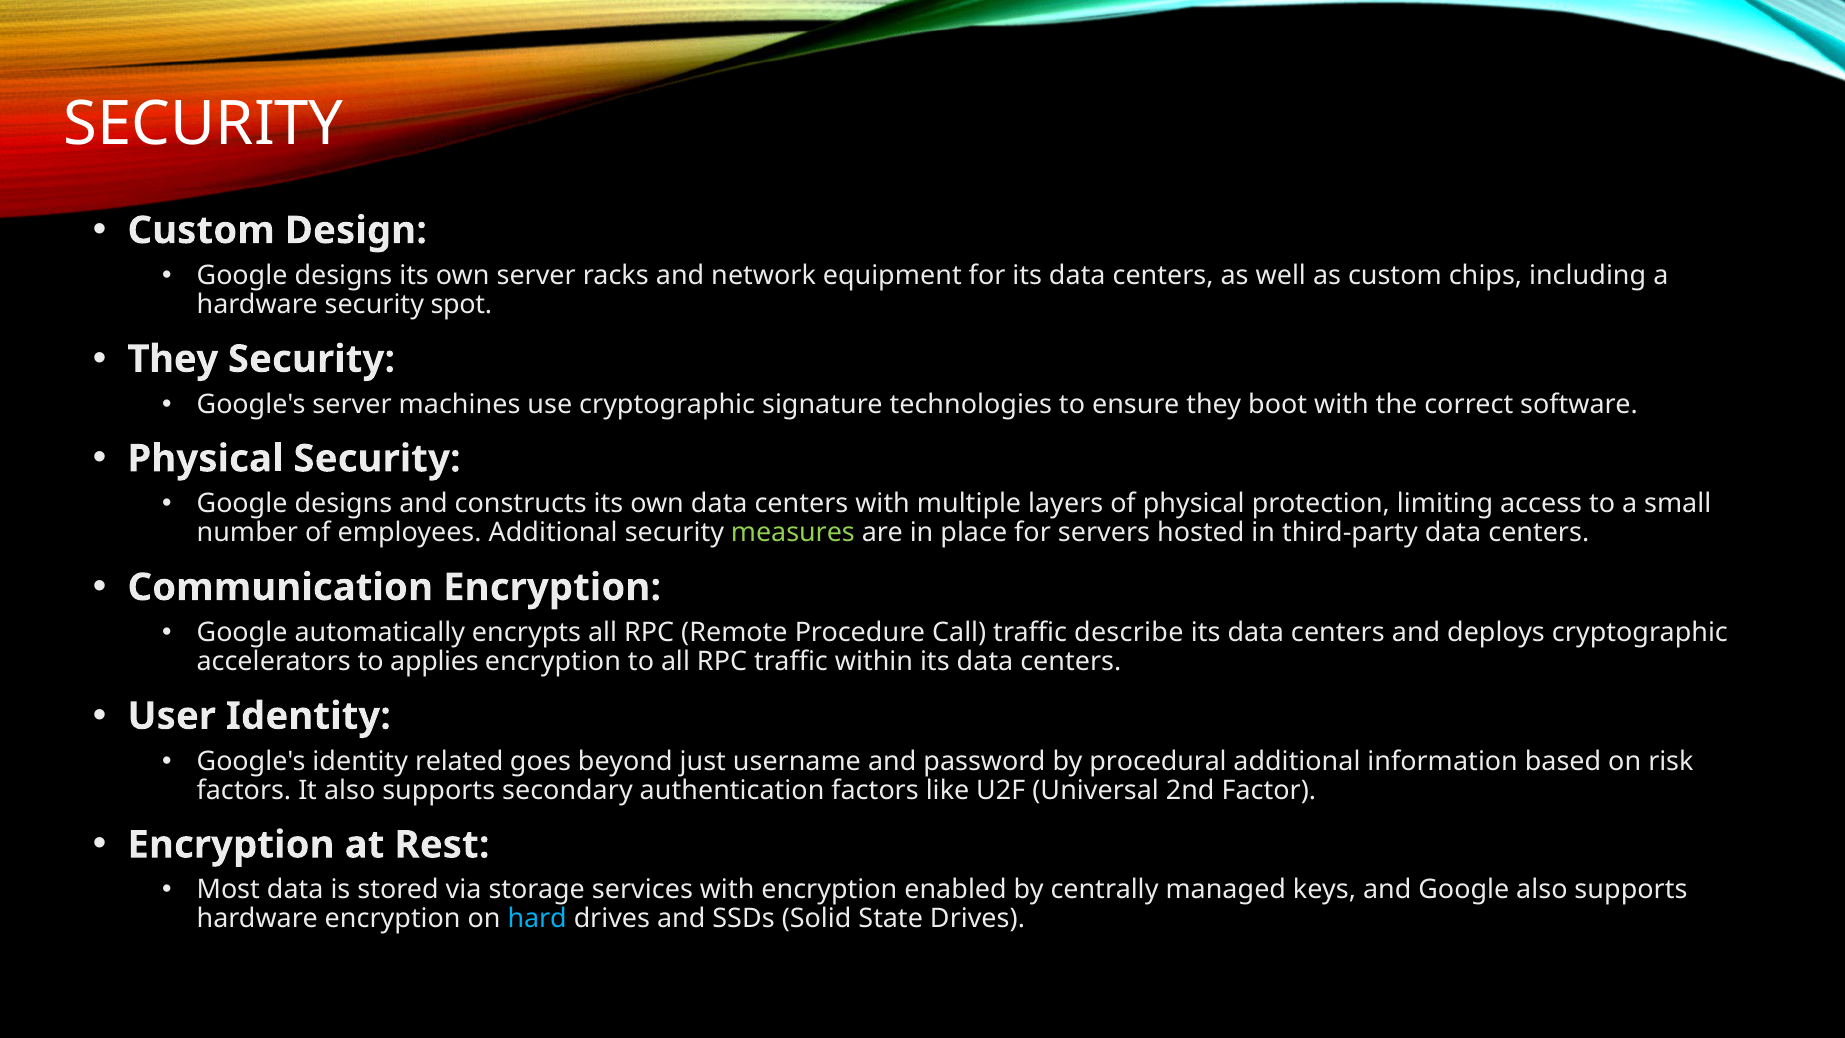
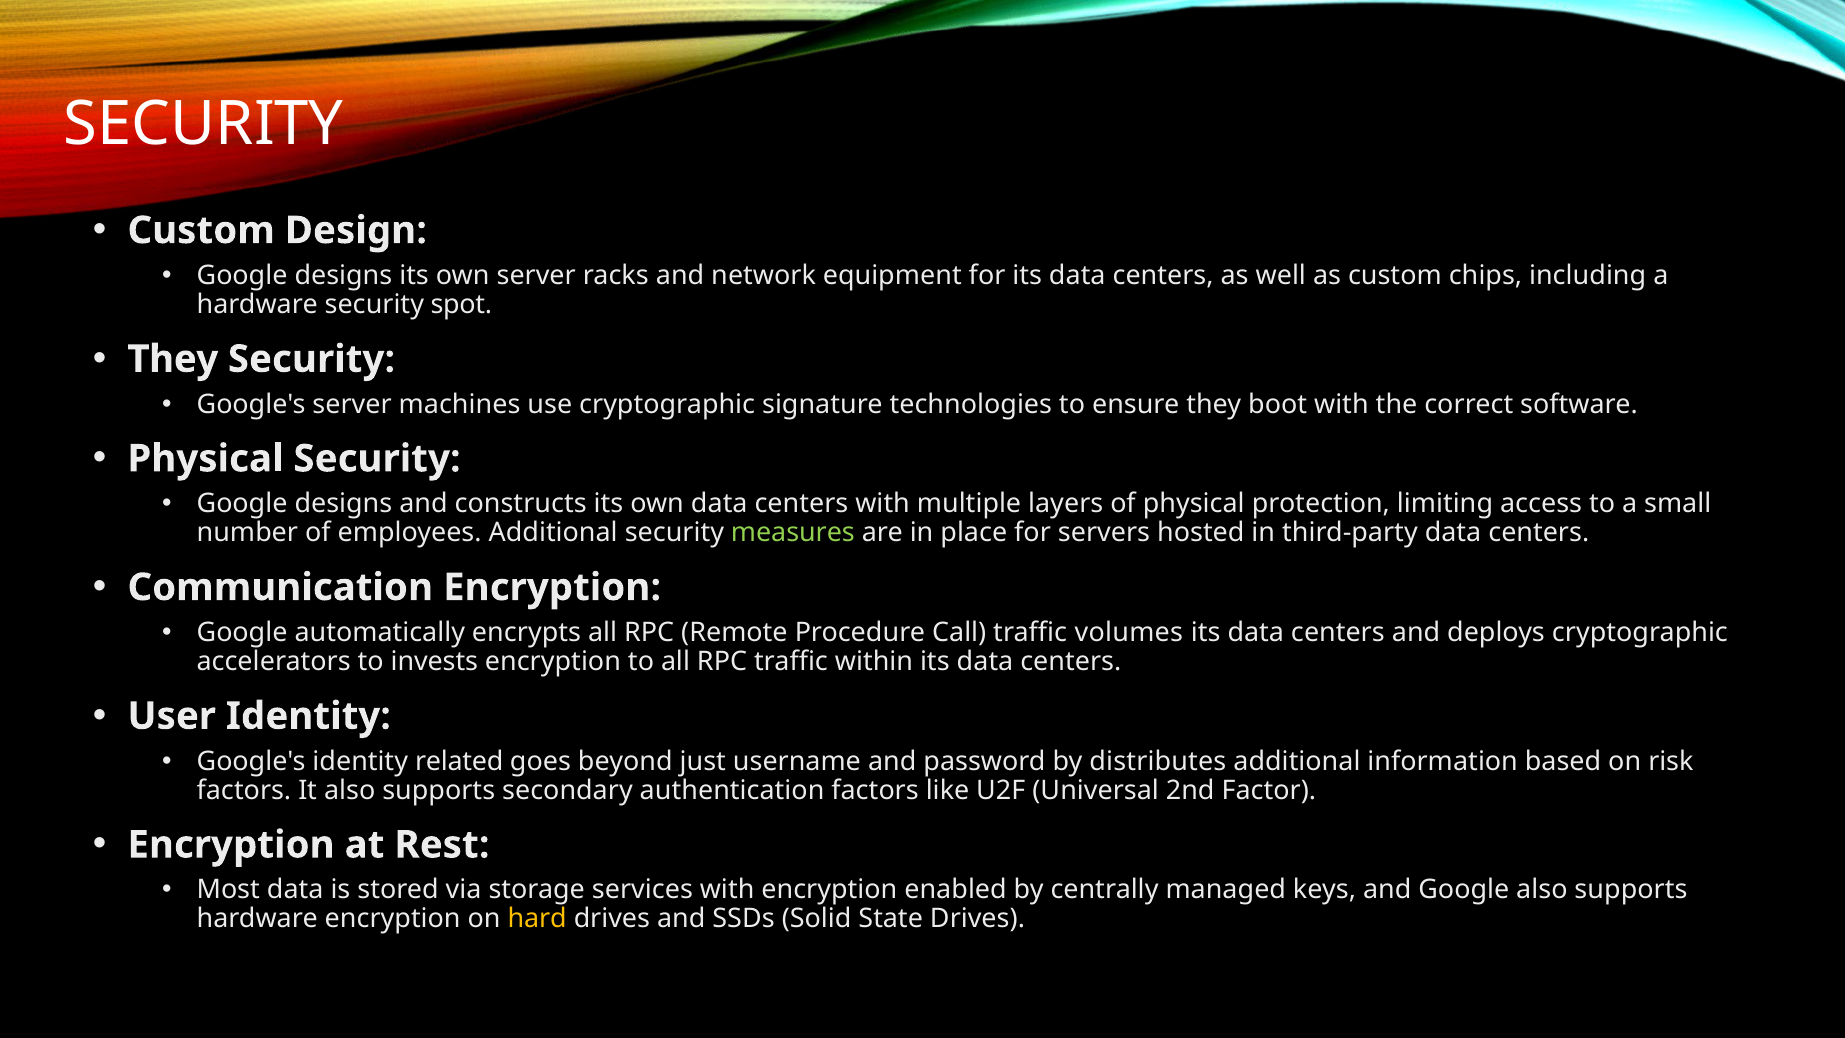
describe: describe -> volumes (1129, 632)
applies: applies -> invests (434, 661)
procedural: procedural -> distributes (1158, 761)
hard colour: light blue -> yellow (537, 919)
